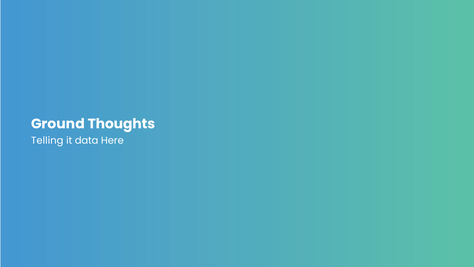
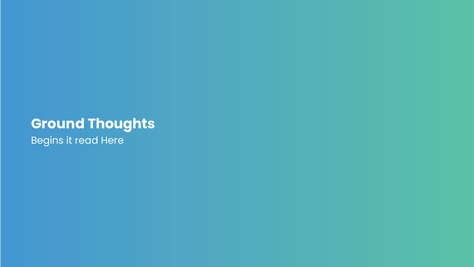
Telling: Telling -> Begins (47, 140)
data: data -> read (87, 140)
